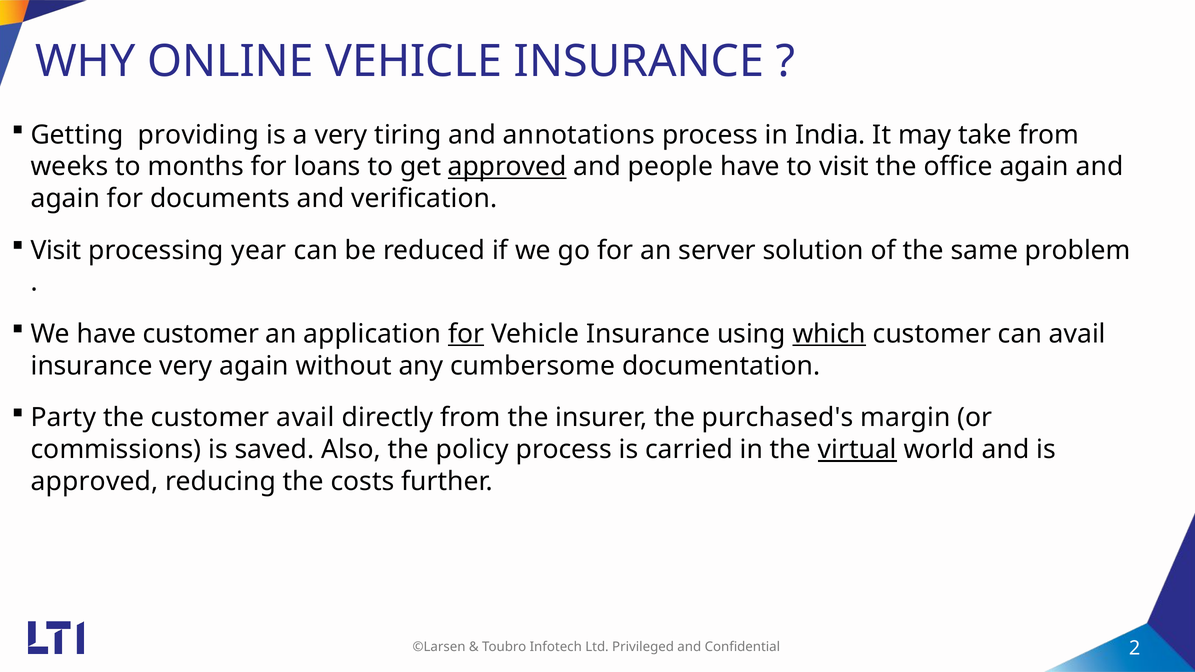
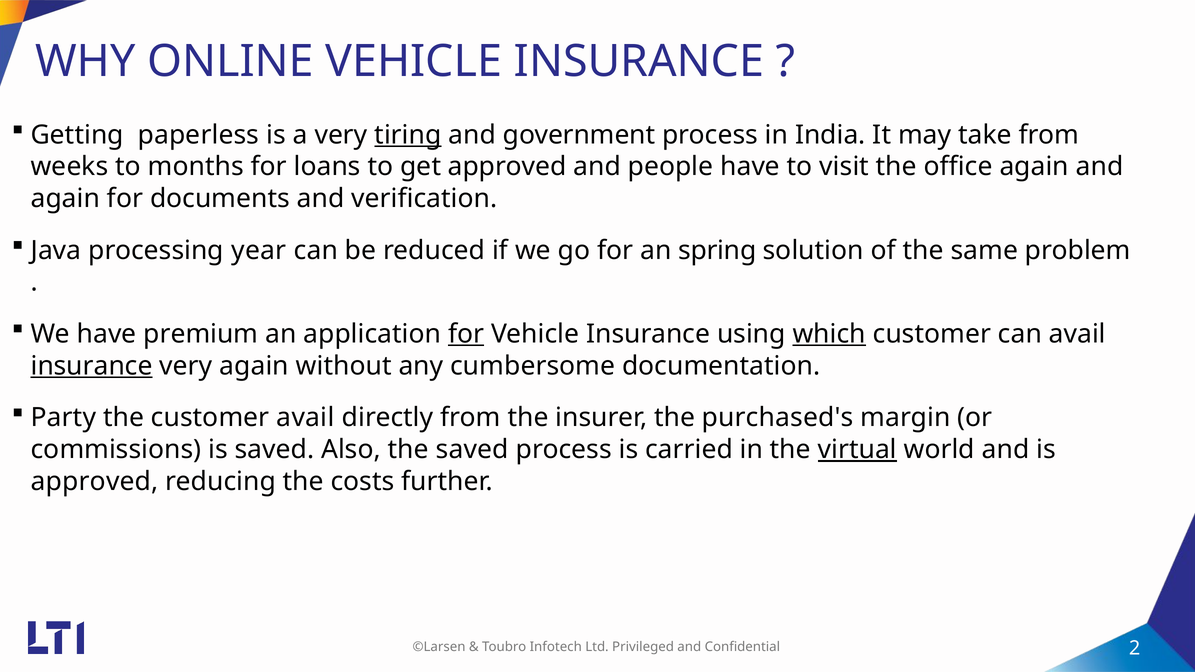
providing: providing -> paperless (198, 135)
tiring underline: none -> present (408, 135)
annotations: annotations -> government (579, 135)
approved underline: present -> none (507, 167)
Visit: Visit -> Java (56, 250)
server: server -> spring (717, 250)
have customer: customer -> premium (201, 334)
insurance underline: none -> present (92, 366)
the policy: policy -> saved (472, 450)
